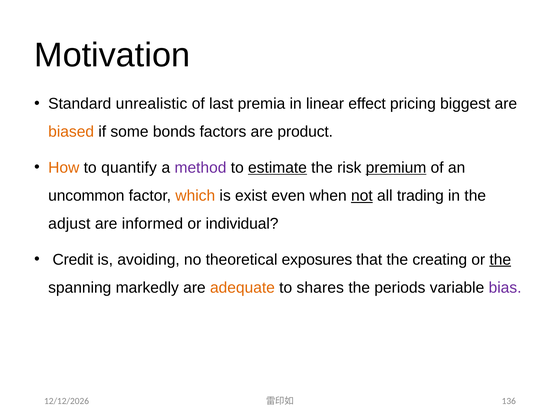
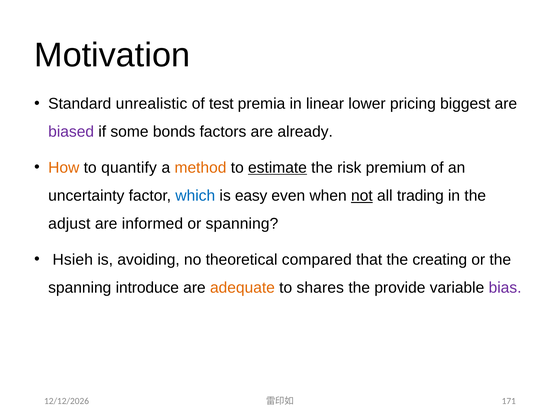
last: last -> test (221, 104)
effect: effect -> lower (367, 104)
biased colour: orange -> purple (71, 132)
product: product -> already (305, 132)
method colour: purple -> orange (200, 168)
premium underline: present -> none (396, 168)
uncommon: uncommon -> uncertainty (86, 196)
which colour: orange -> blue (195, 196)
exist: exist -> easy (251, 196)
or individual: individual -> spanning (242, 224)
Credit: Credit -> Hsieh (73, 260)
exposures: exposures -> compared (317, 260)
the underline: present -> none (500, 260)
markedly: markedly -> introduce (147, 288)
periods: periods -> provide (400, 288)
136: 136 -> 171 (509, 401)
